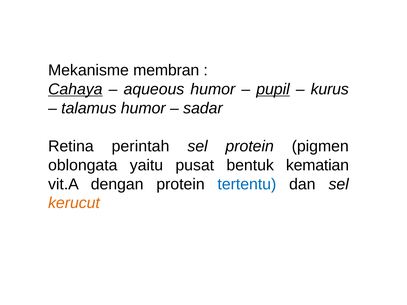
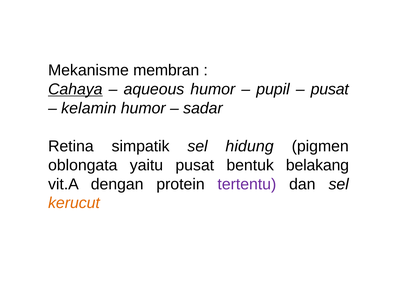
pupil underline: present -> none (273, 89)
kurus: kurus -> pusat (330, 89)
talamus: talamus -> kelamin (89, 108)
perintah: perintah -> simpatik (141, 146)
sel protein: protein -> hidung (250, 146)
kematian: kematian -> belakang (317, 165)
tertentu colour: blue -> purple (247, 184)
